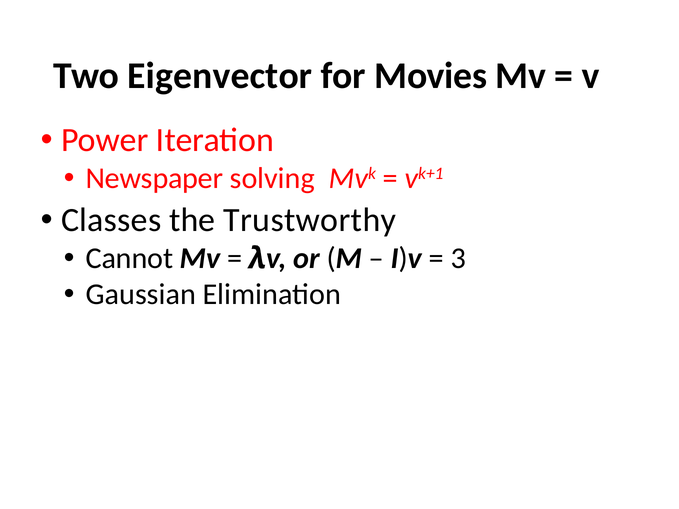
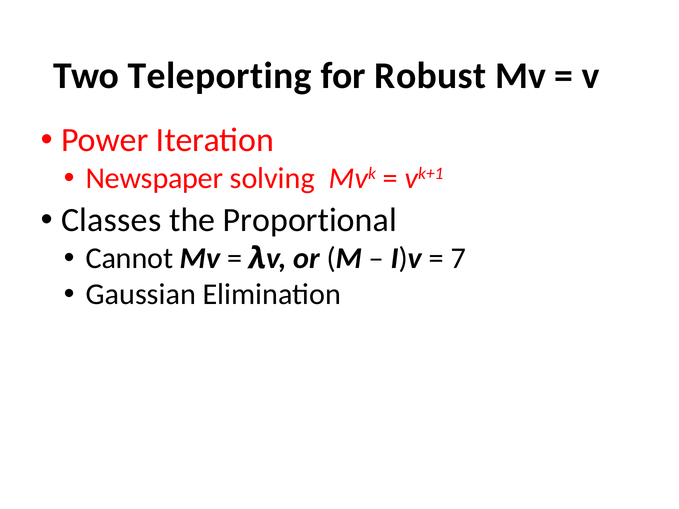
Eigenvector: Eigenvector -> Teleporting (220, 76)
Movies: Movies -> Robust (430, 76)
Trustworthy: Trustworthy -> Proportional (310, 220)
3: 3 -> 7 (458, 258)
